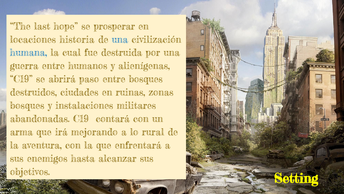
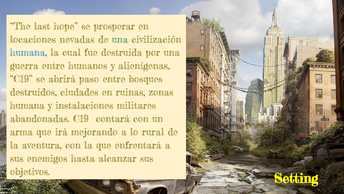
historia: historia -> nevadas (77, 39)
una colour: blue -> green (120, 39)
bosques: bosques -> humana (27, 105)
